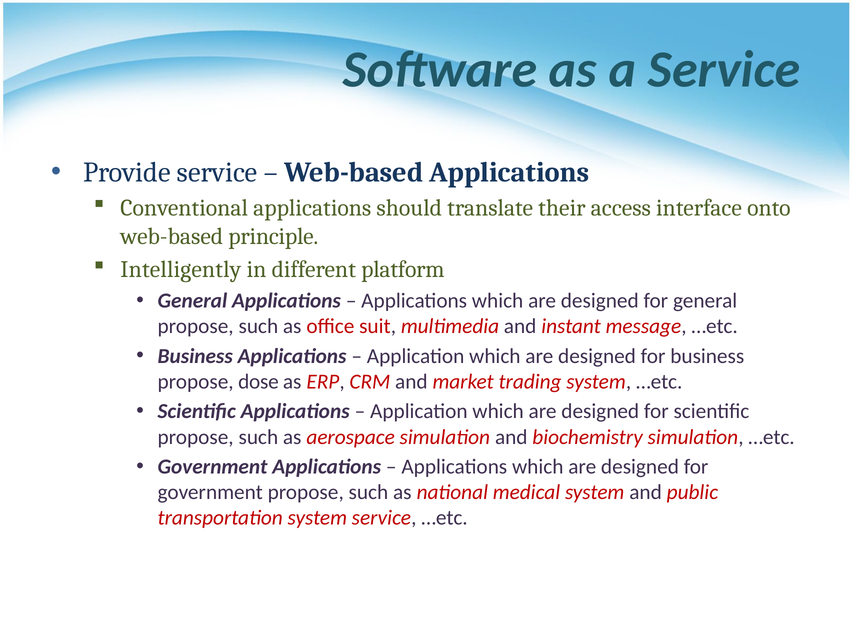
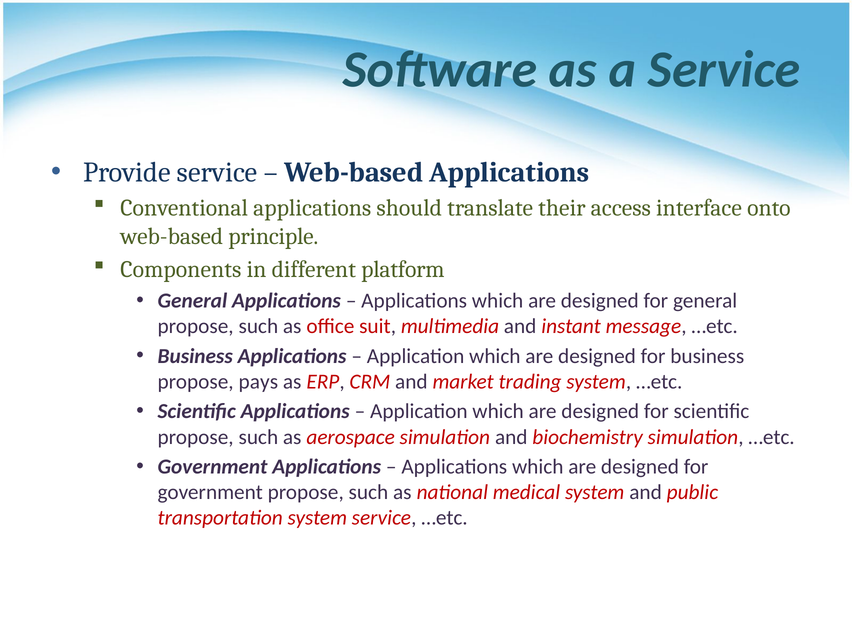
Intelligently: Intelligently -> Components (181, 270)
dose: dose -> pays (258, 382)
